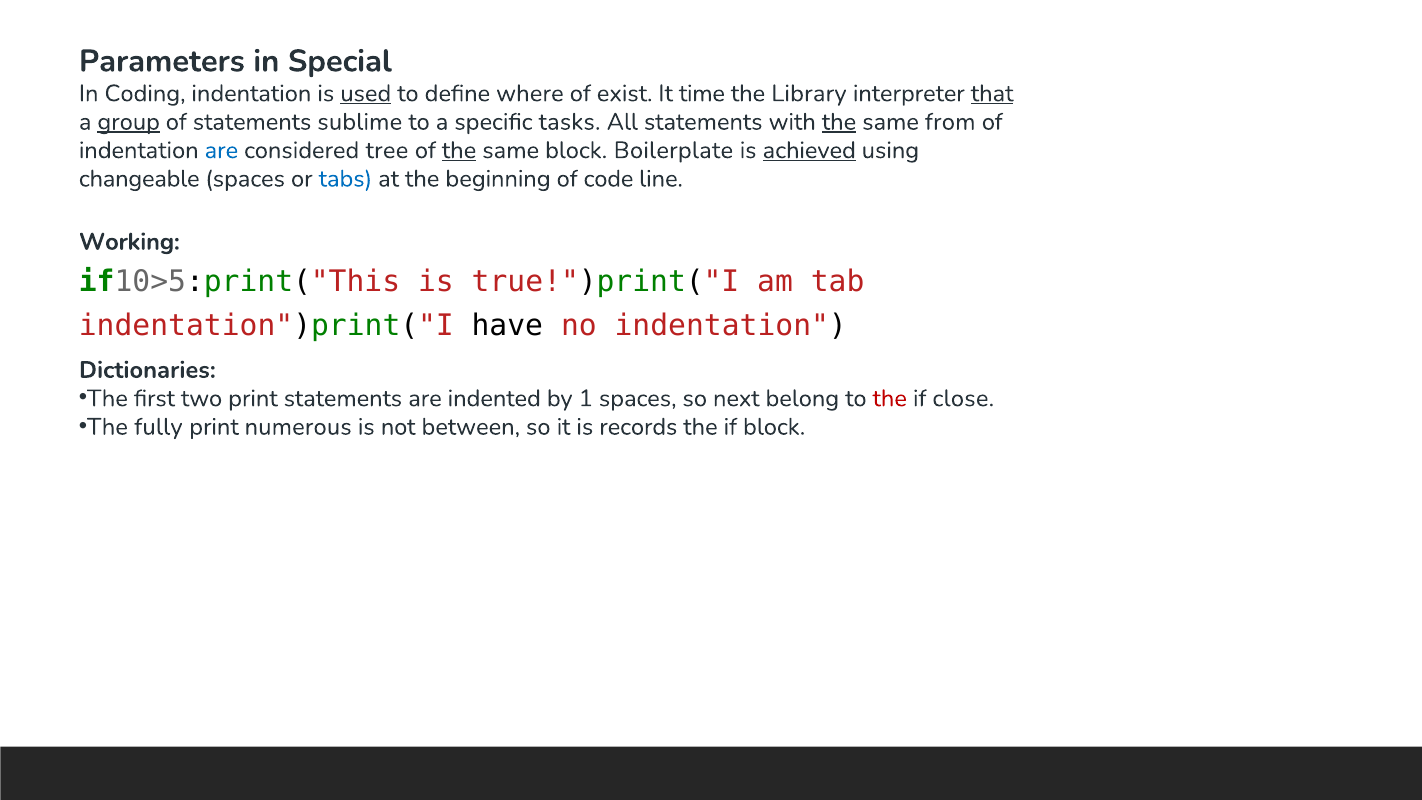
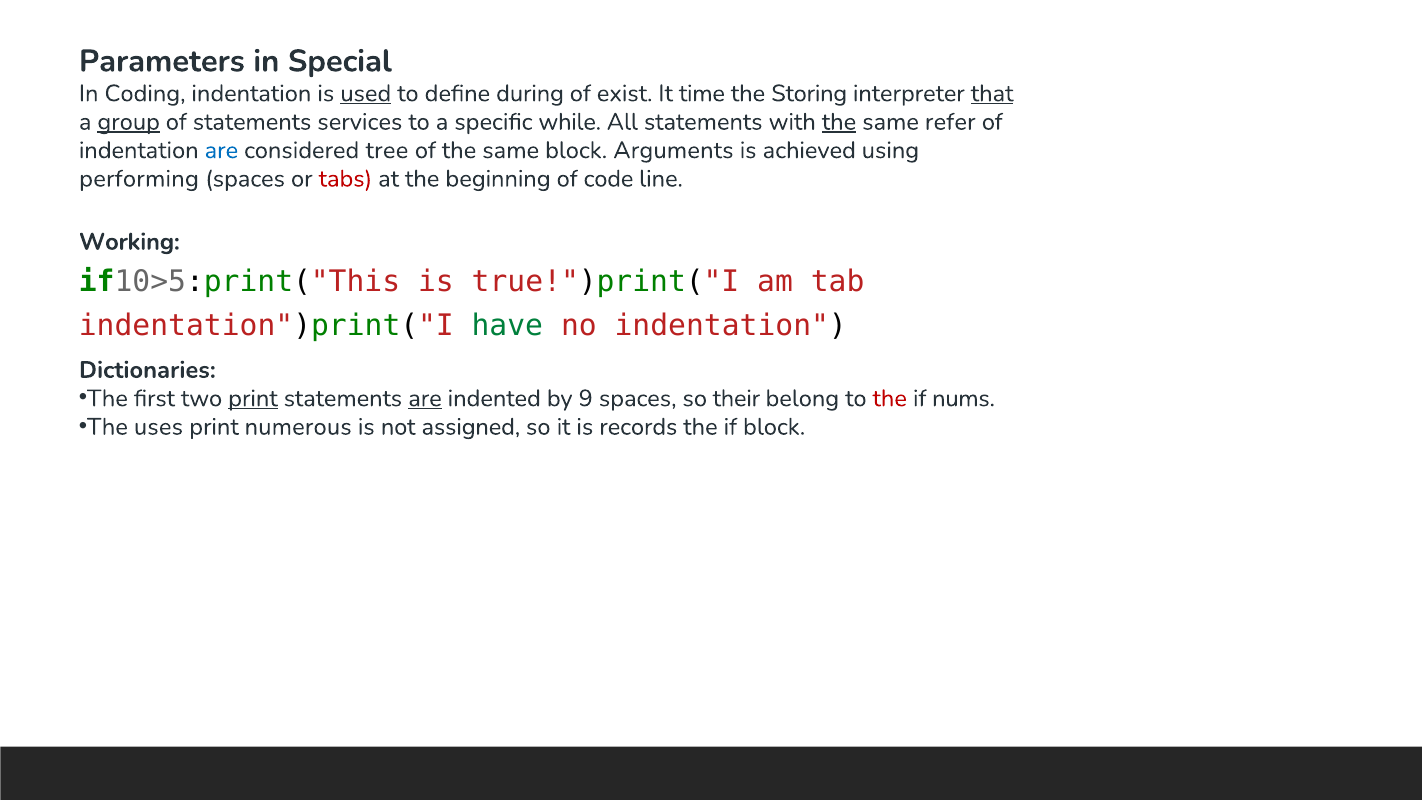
where: where -> during (530, 93)
Library: Library -> Storing (809, 93)
sublime: sublime -> services (360, 122)
tasks: tasks -> while (570, 122)
from: from -> refer (950, 122)
the underline: present -> none (459, 150)
Boilerplate: Boilerplate -> Arguments (673, 150)
achieved underline: present -> none (809, 150)
changeable: changeable -> performing (139, 179)
tabs colour: blue -> red (345, 179)
have colour: black -> green (507, 325)
print underline: none -> present (253, 398)
are underline: none -> present (425, 398)
1: 1 -> 9 (586, 398)
next: next -> their (736, 398)
close: close -> nums (963, 398)
fully: fully -> uses (158, 427)
between: between -> assigned (471, 427)
